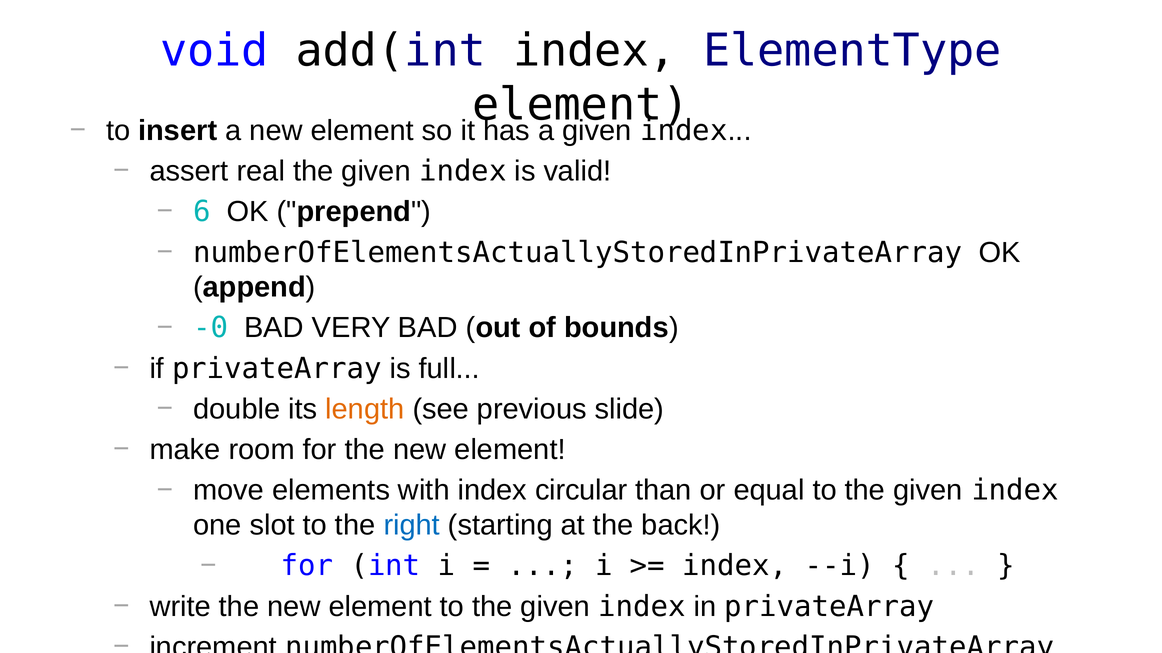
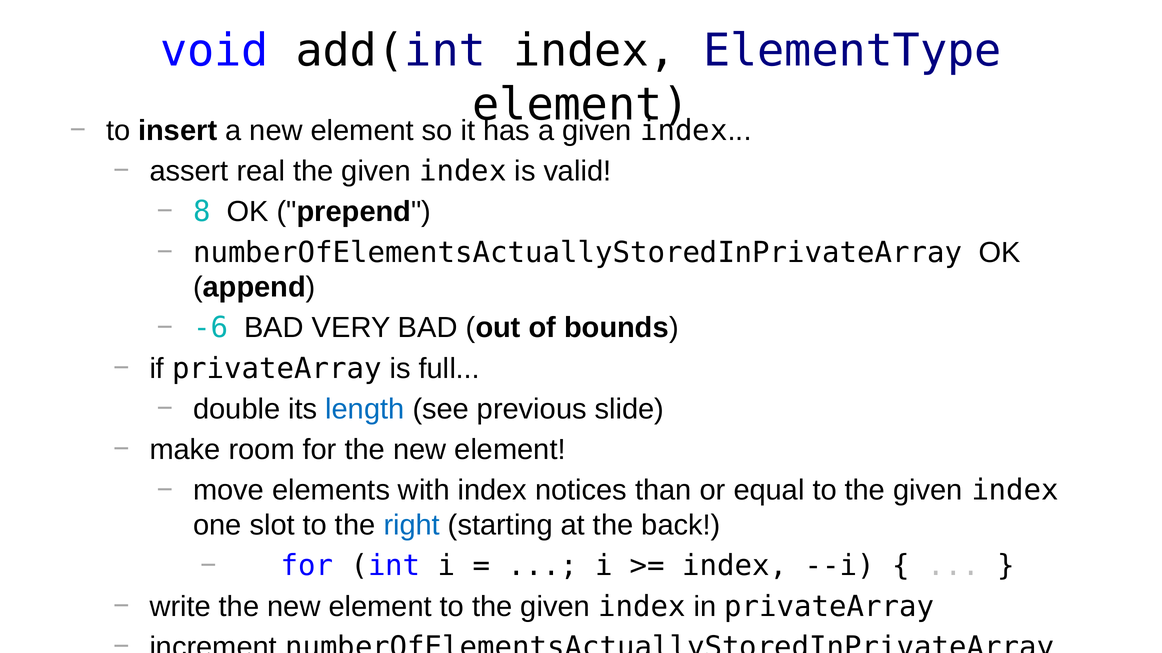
6: 6 -> 8 (202, 212)
-0: -0 -> -6 (211, 328)
length colour: orange -> blue (365, 410)
circular: circular -> notices (581, 491)
